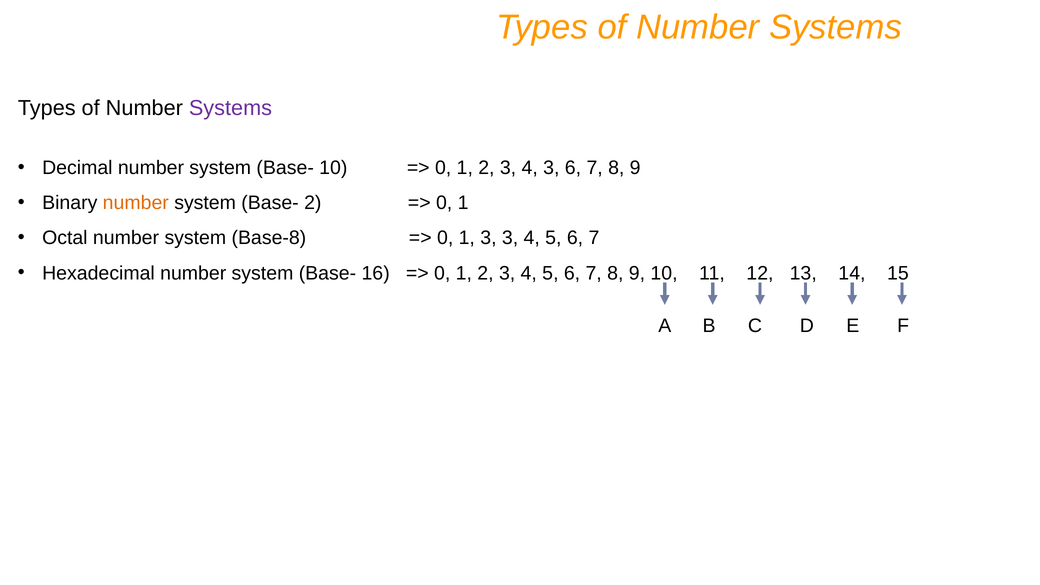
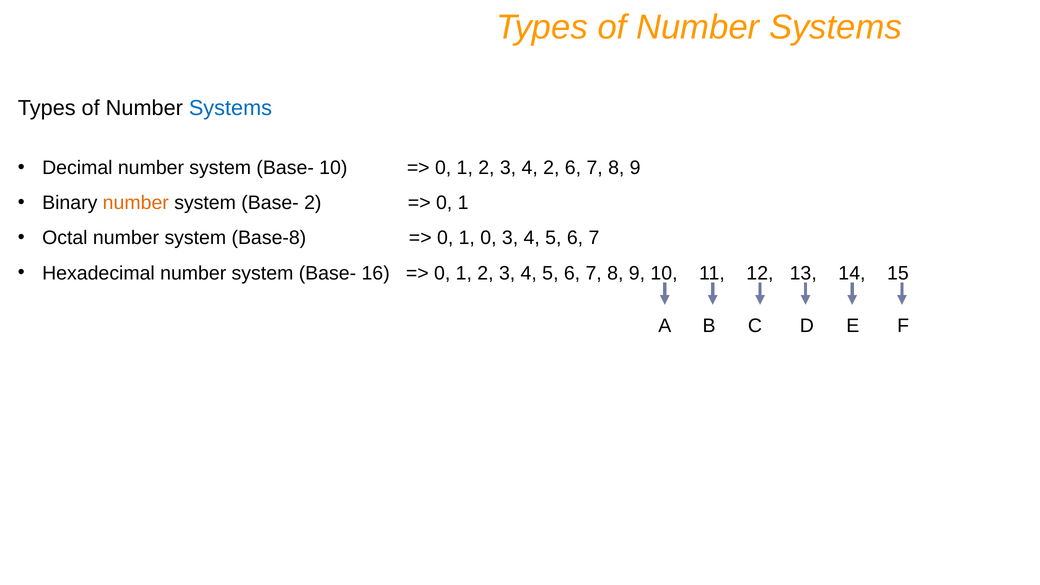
Systems colour: purple -> blue (230, 108)
4 3: 3 -> 2 (551, 168)
1 3: 3 -> 0 (488, 238)
